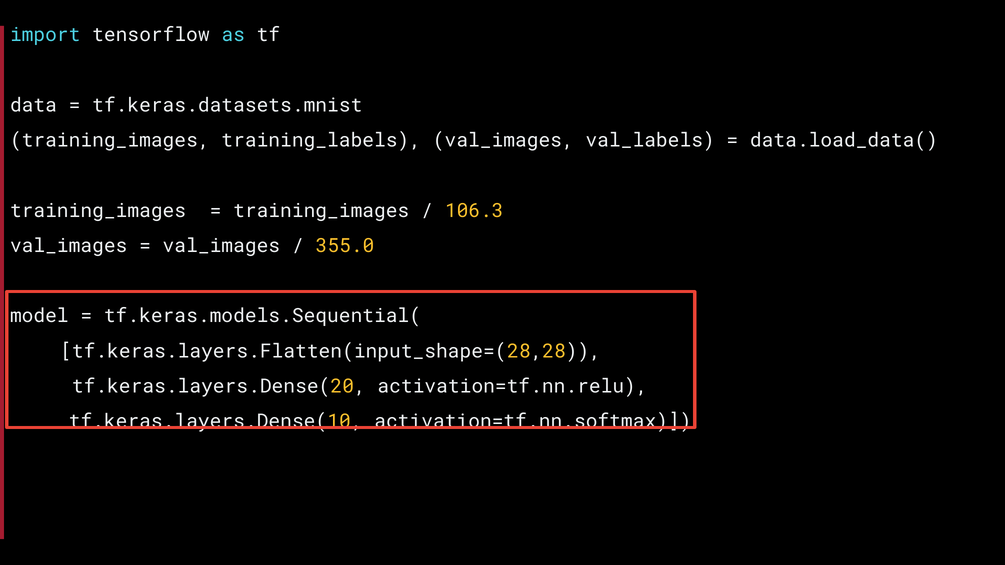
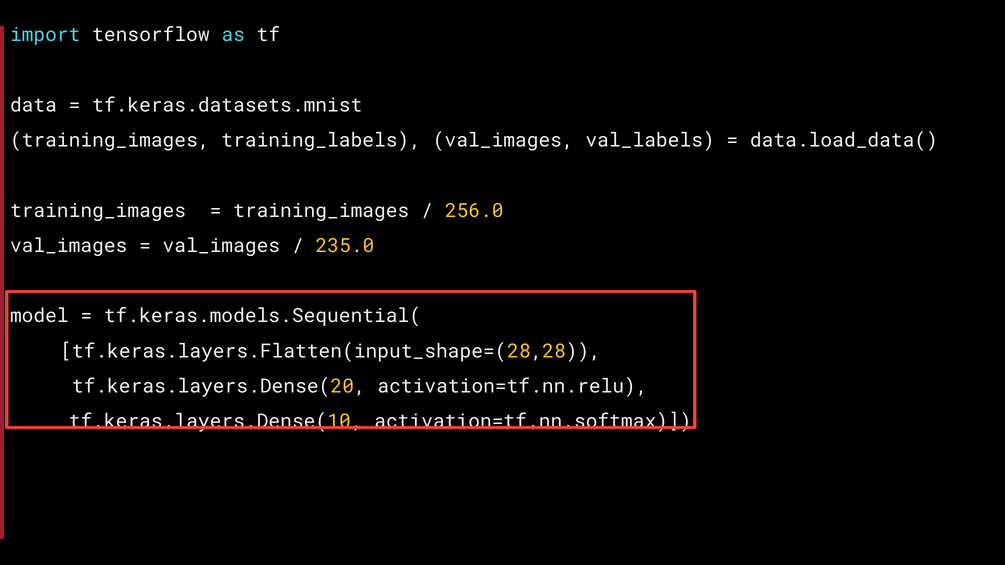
106.3: 106.3 -> 256.0 (474, 211)
355.0: 355.0 -> 235.0 (345, 246)
